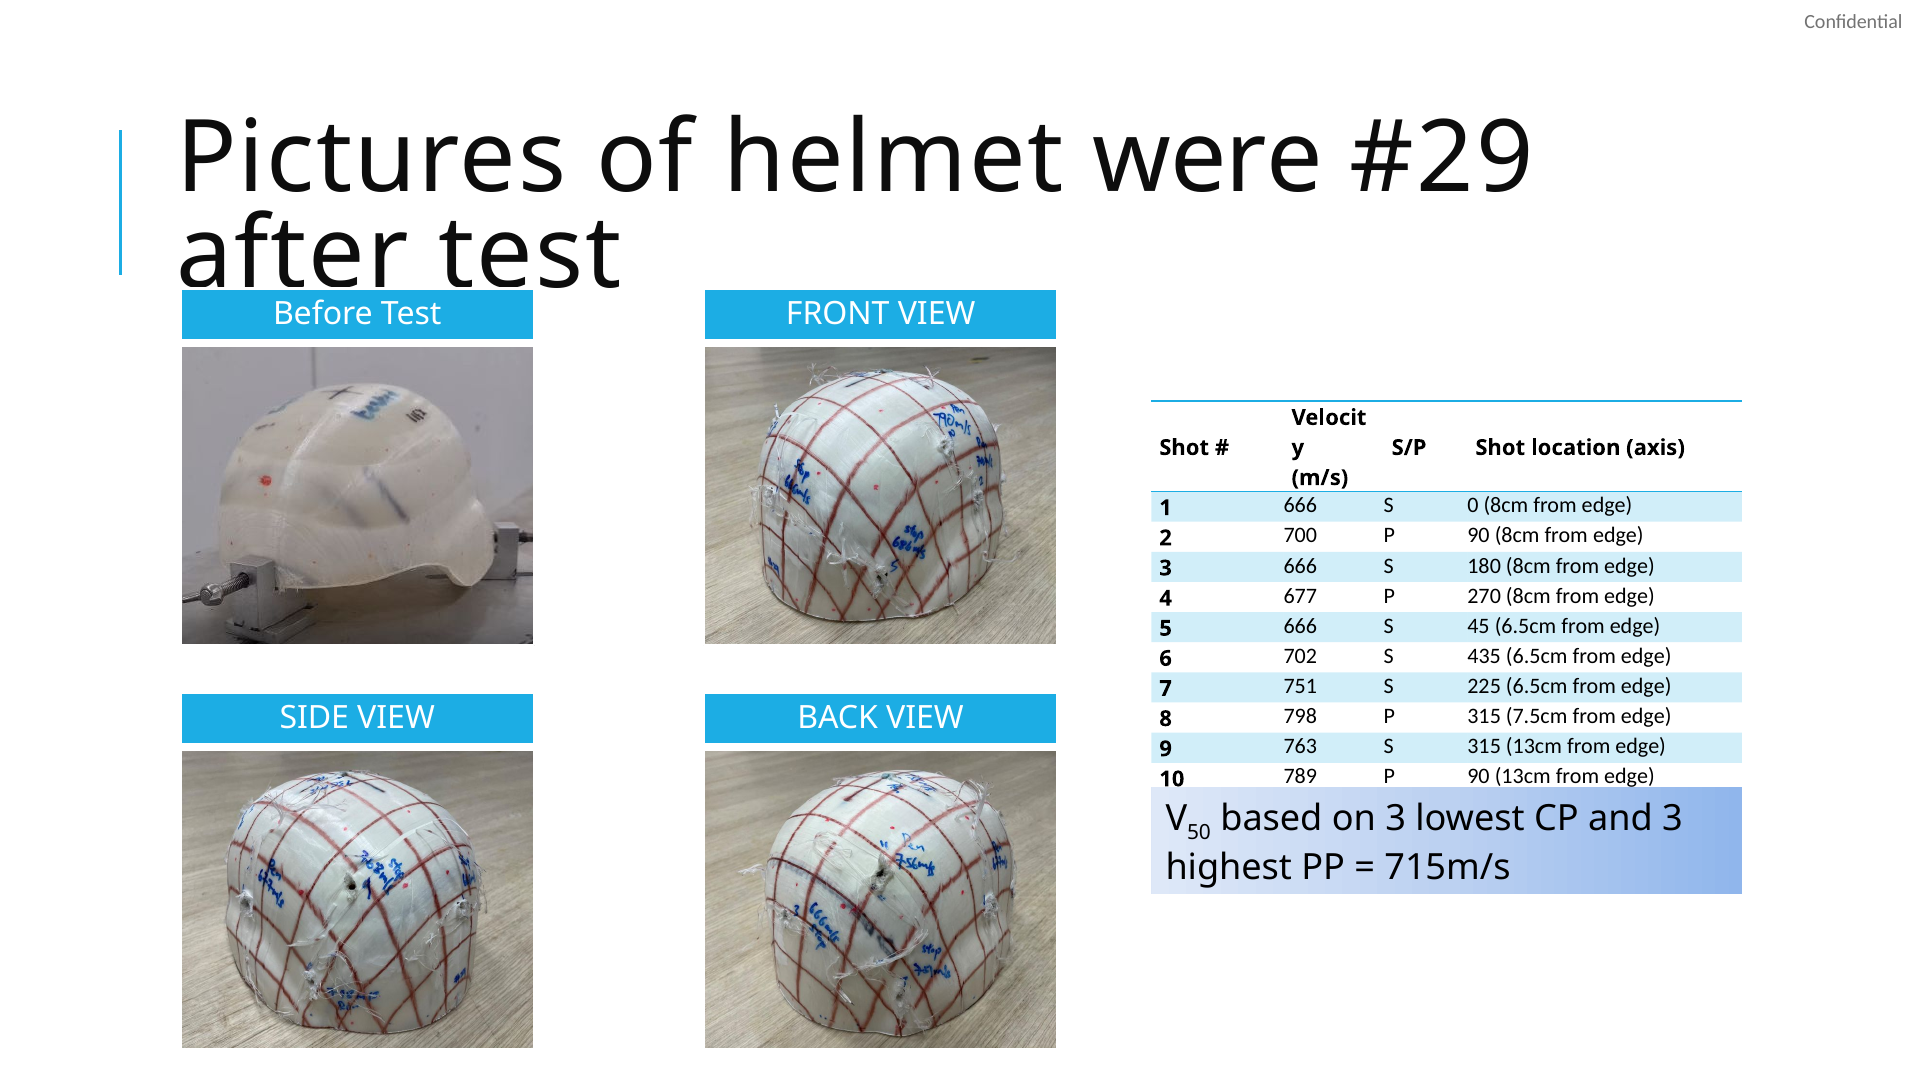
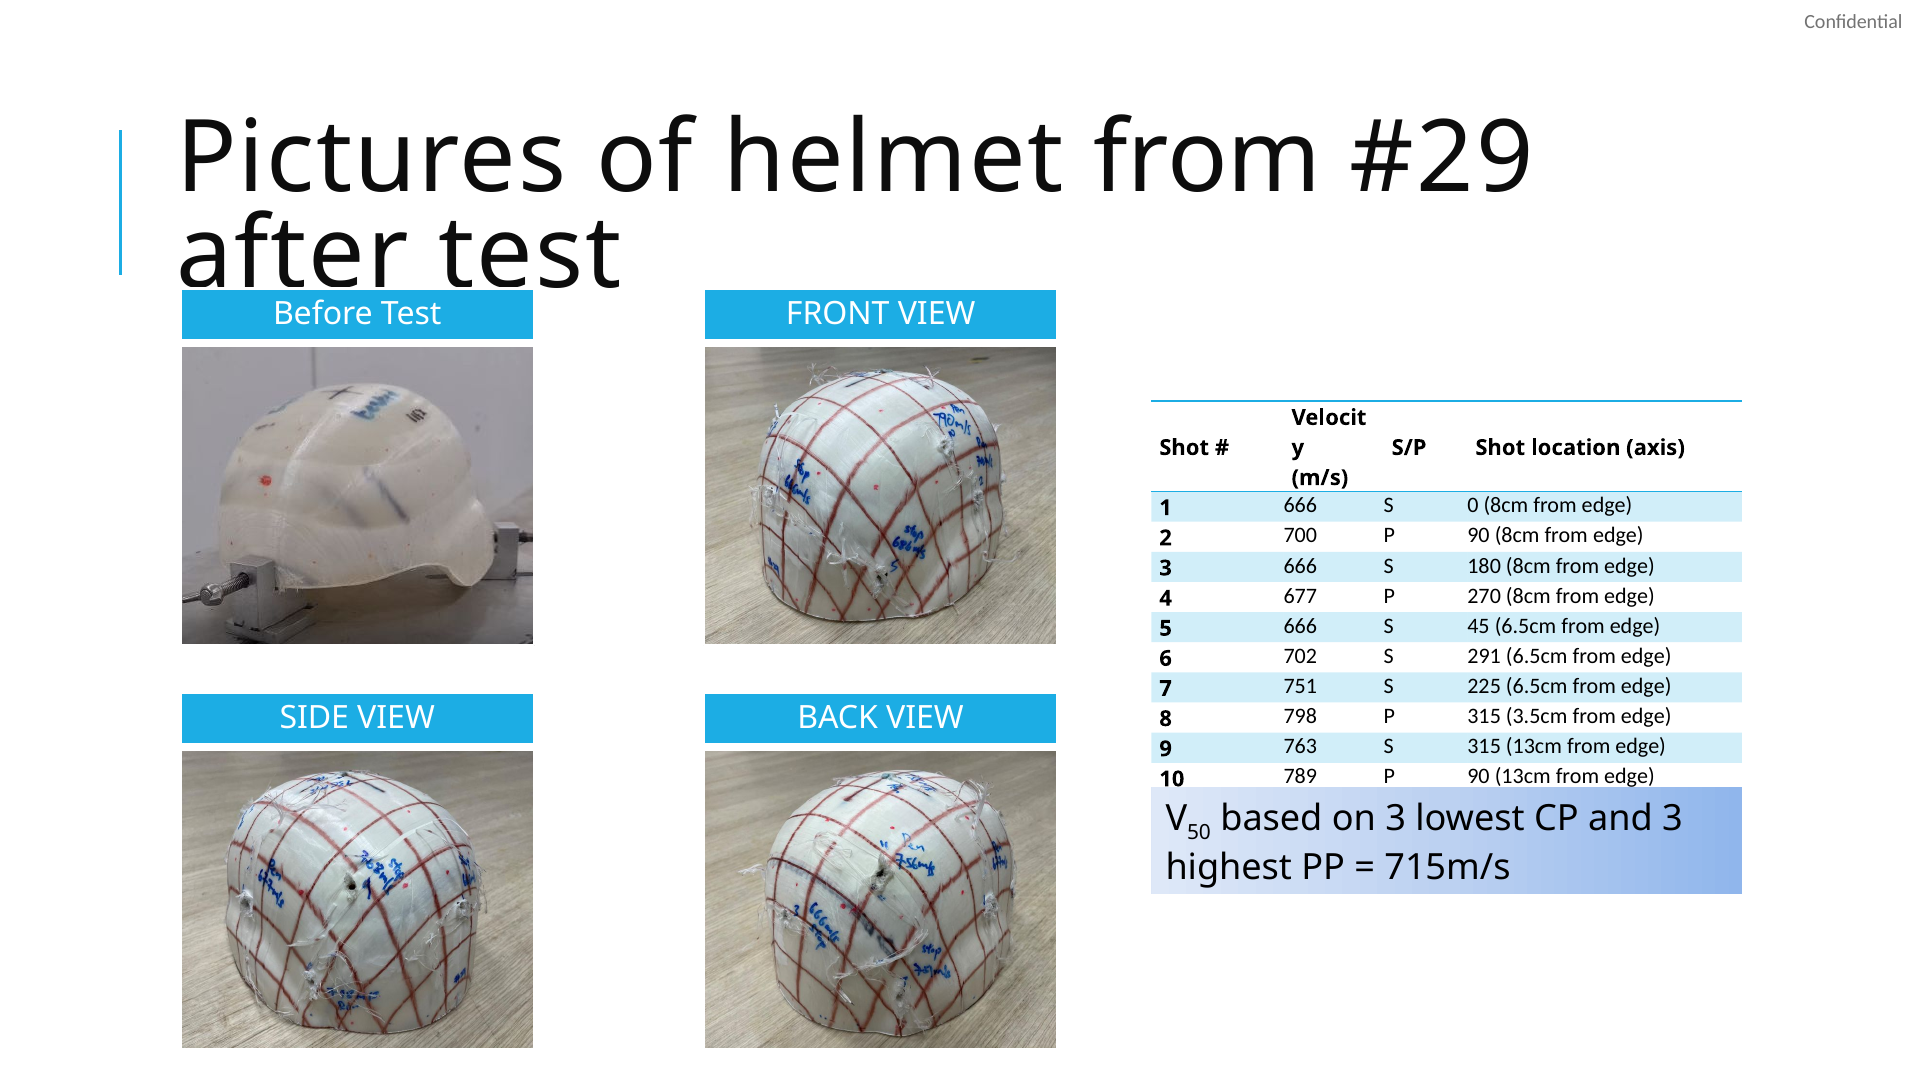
helmet were: were -> from (1207, 158)
435: 435 -> 291 (1484, 656)
7.5cm: 7.5cm -> 3.5cm (1537, 716)
